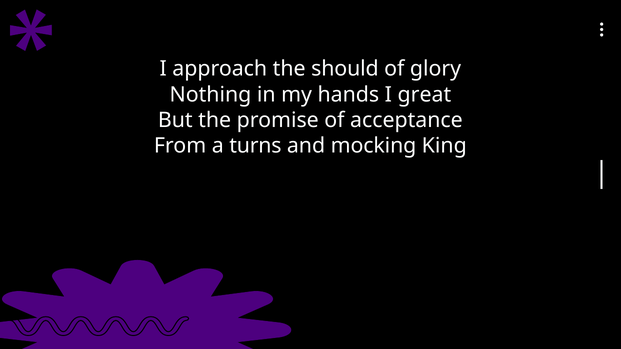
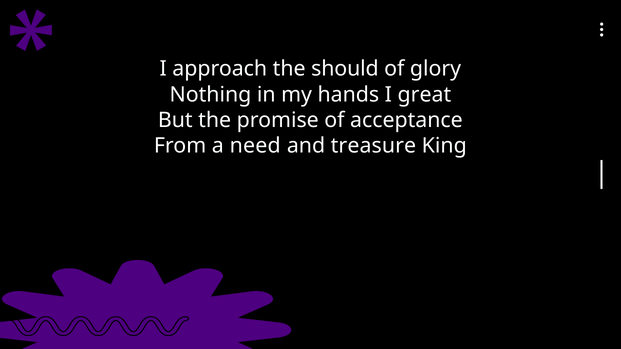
turns: turns -> need (255, 146)
mocking: mocking -> treasure (373, 146)
